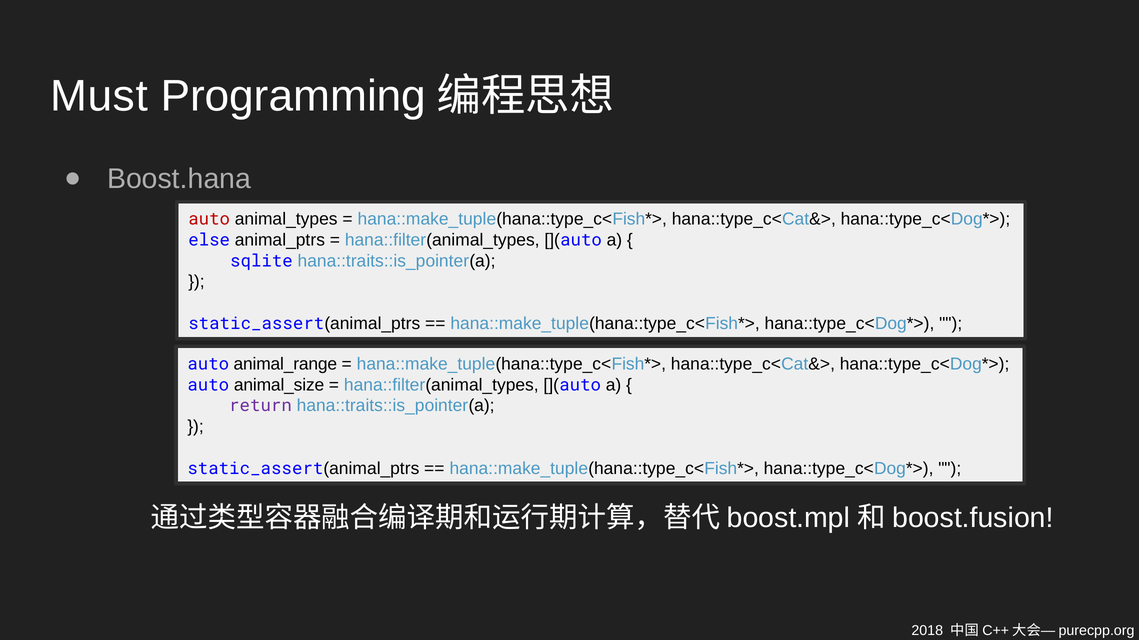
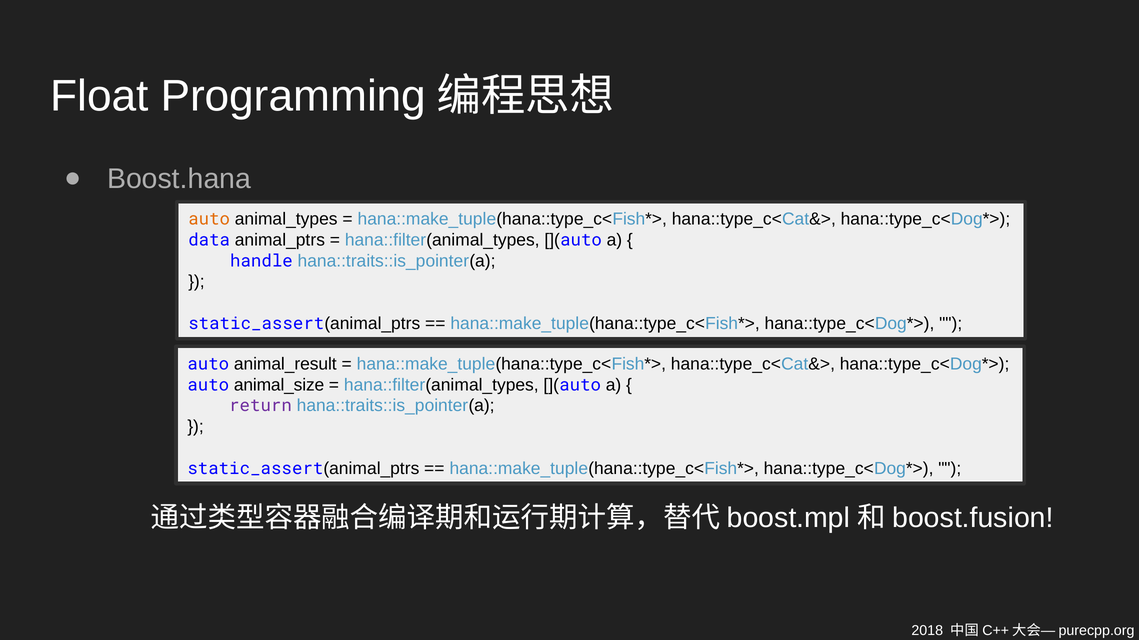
Must: Must -> Float (99, 97)
auto colour: red -> orange (209, 219)
else: else -> data (209, 240)
sqlite: sqlite -> handle (261, 261)
animal_range: animal_range -> animal_result (285, 364)
